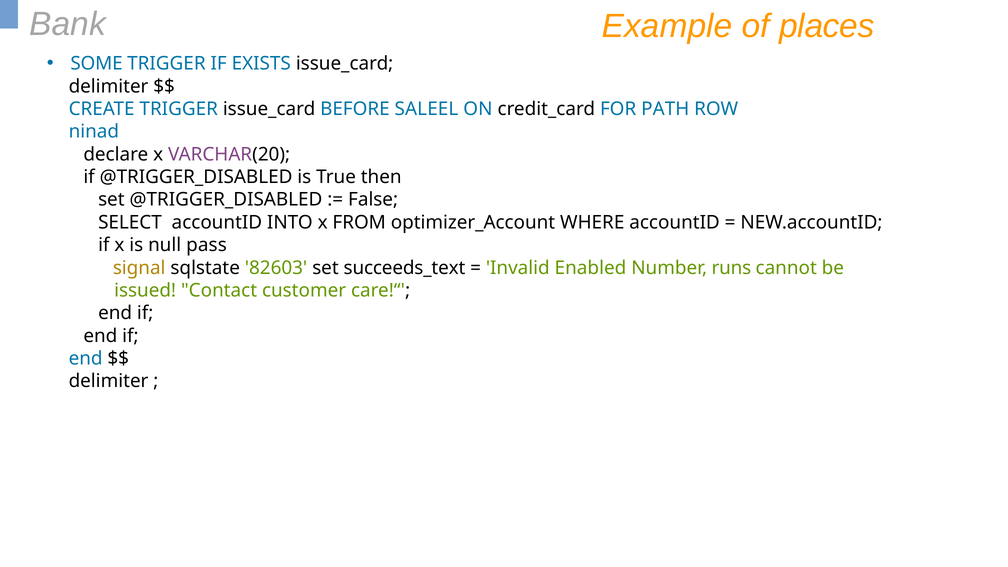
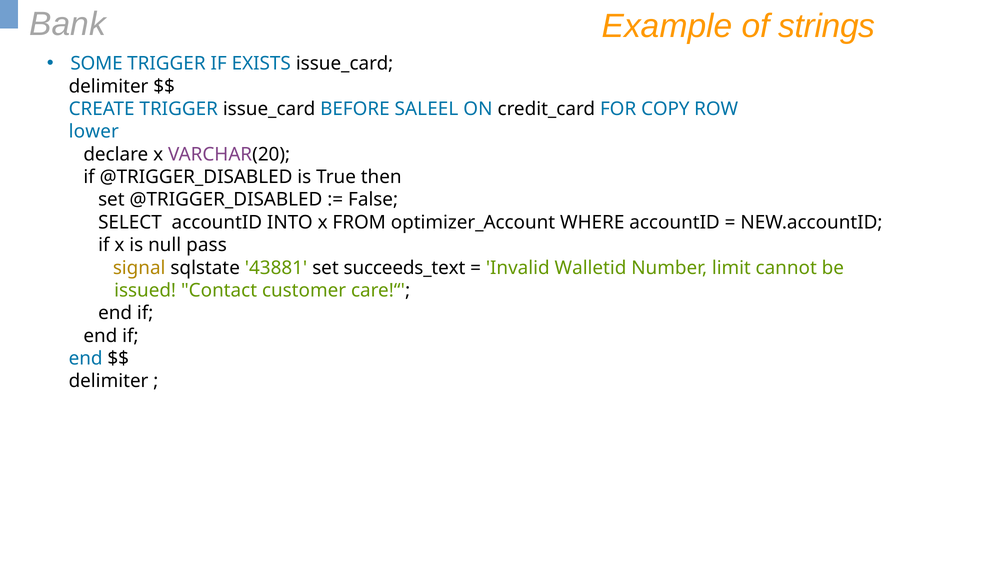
places: places -> strings (827, 26)
PATH: PATH -> COPY (665, 109)
ninad: ninad -> lower (94, 132)
82603: 82603 -> 43881 (276, 268)
Enabled: Enabled -> Walletid (591, 268)
runs: runs -> limit (731, 268)
